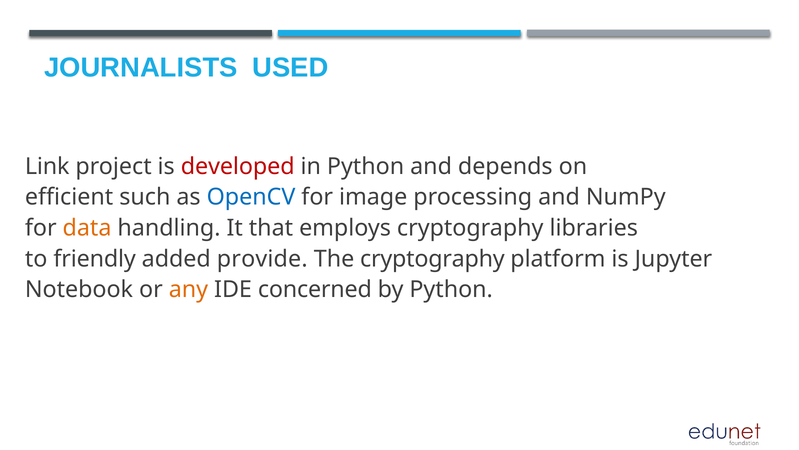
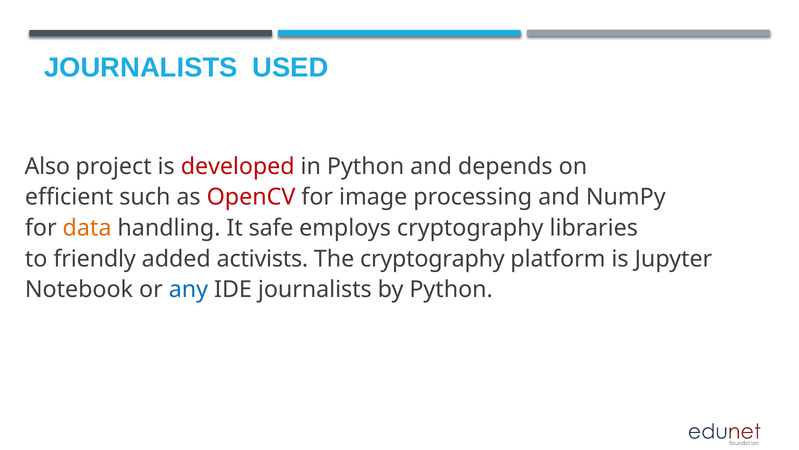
Link: Link -> Also (47, 166)
OpenCV colour: blue -> red (251, 197)
that: that -> safe (271, 228)
provide: provide -> activists (262, 258)
any colour: orange -> blue (188, 289)
IDE concerned: concerned -> journalists (315, 289)
